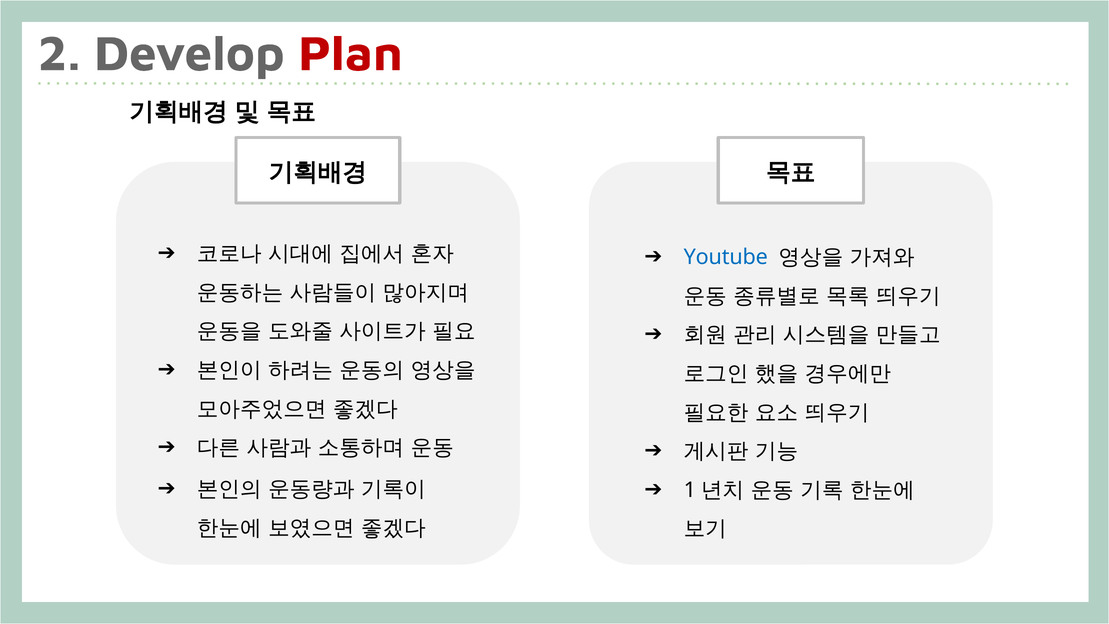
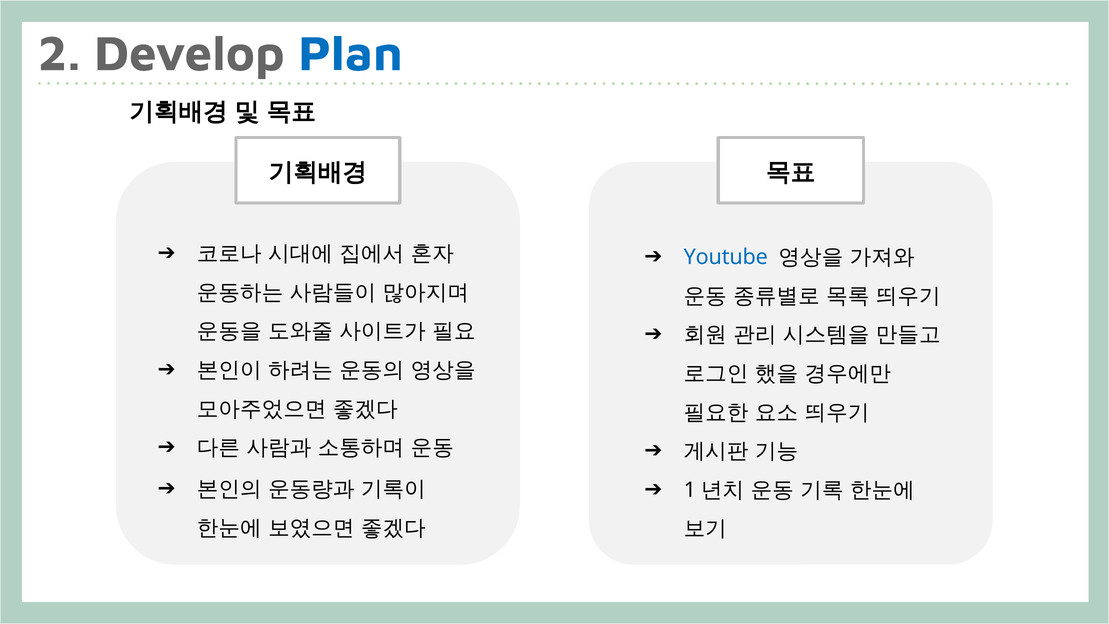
Plan colour: red -> blue (351, 54)
